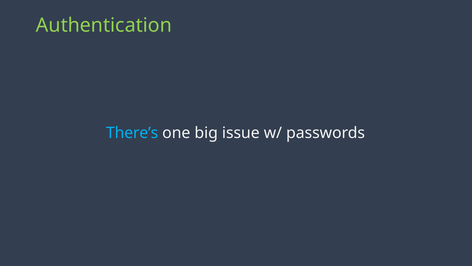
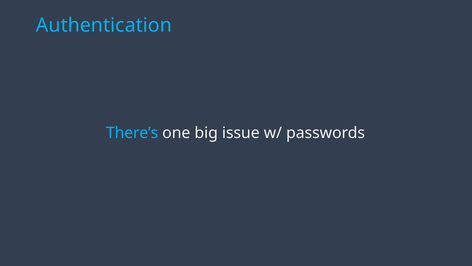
Authentication colour: light green -> light blue (104, 25)
